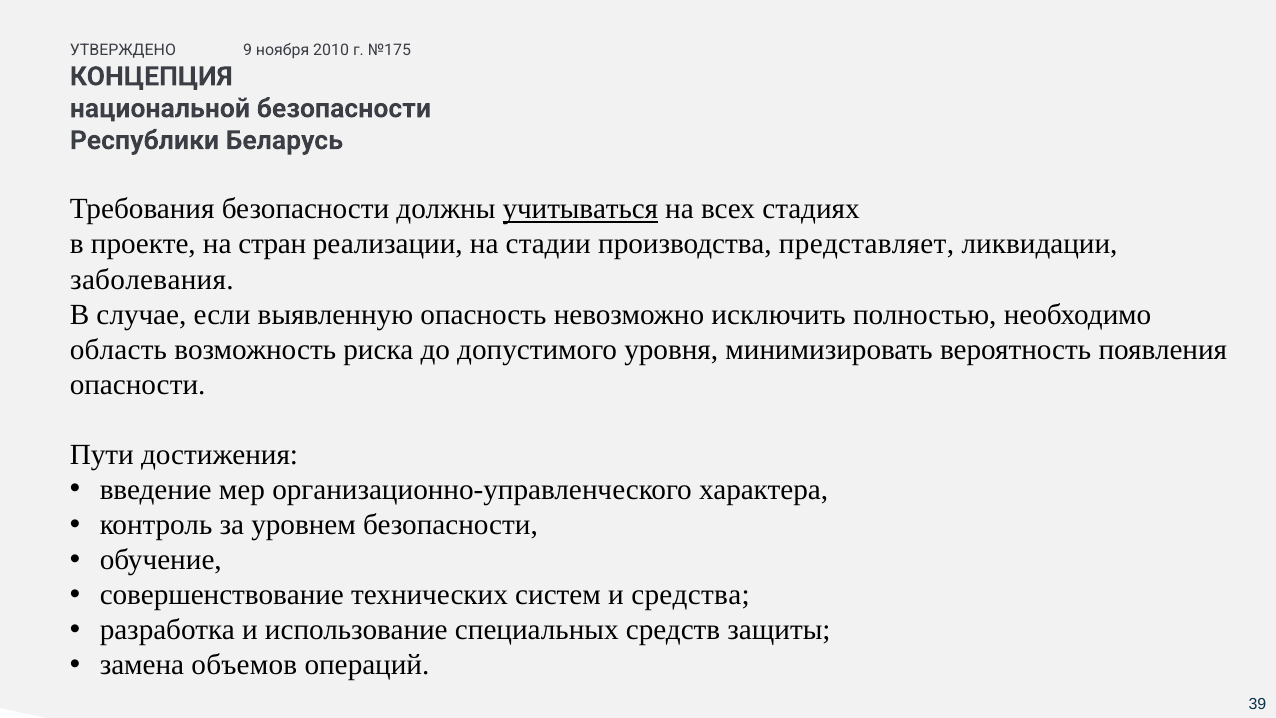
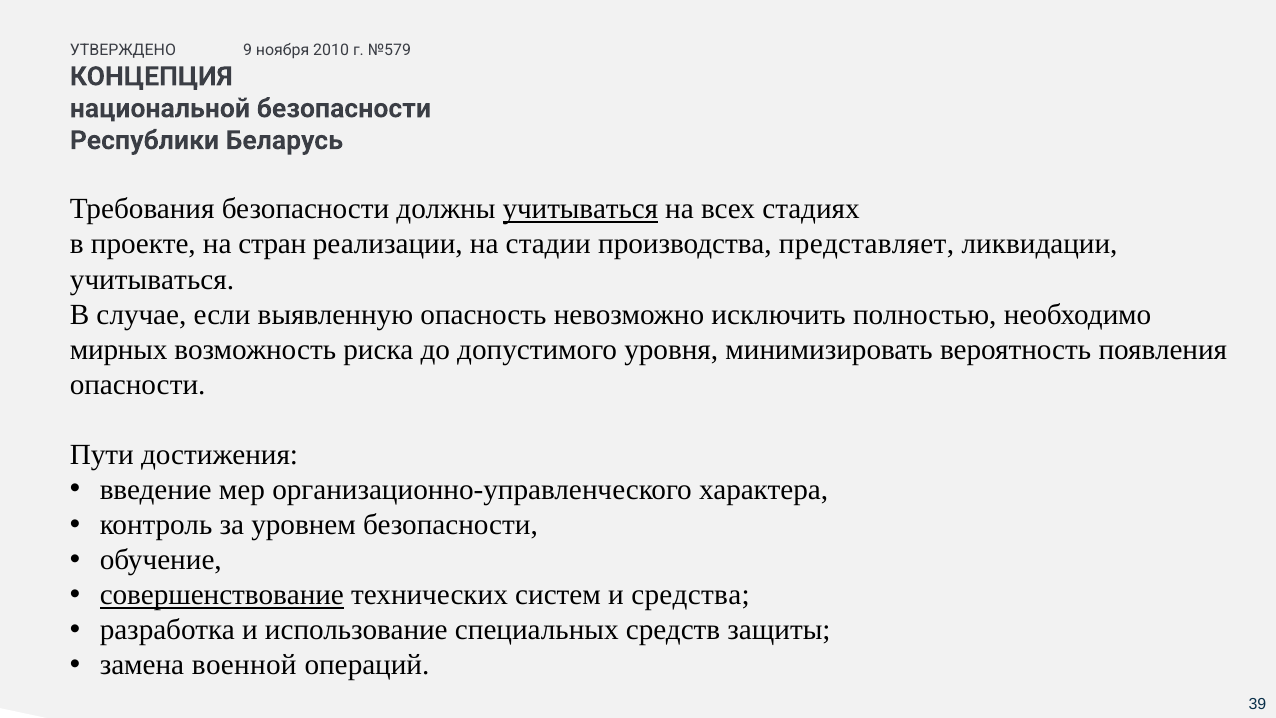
№175: №175 -> №579 (389, 50)
заболевания: заболевания -> учитываться (152, 279)
область: область -> мирных (119, 349)
совершенствование underline: none -> present (222, 595)
объемов: объемов -> военной (244, 665)
